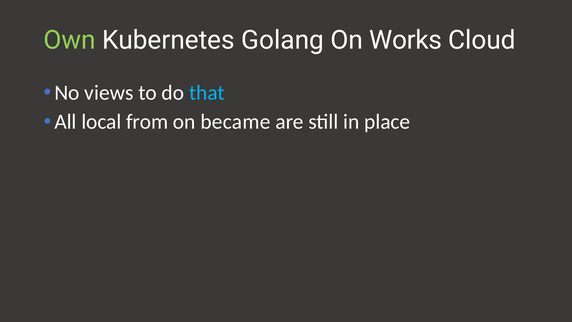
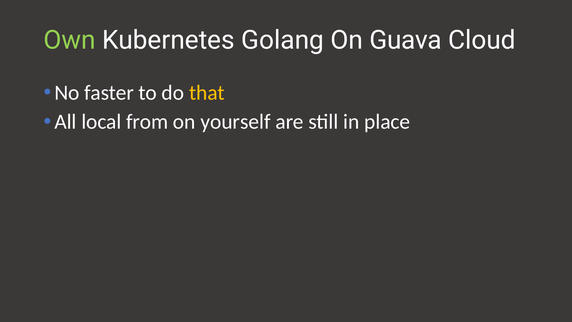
Works: Works -> Guava (406, 40)
views: views -> faster (109, 93)
that colour: light blue -> yellow (207, 93)
became: became -> yourself (236, 122)
